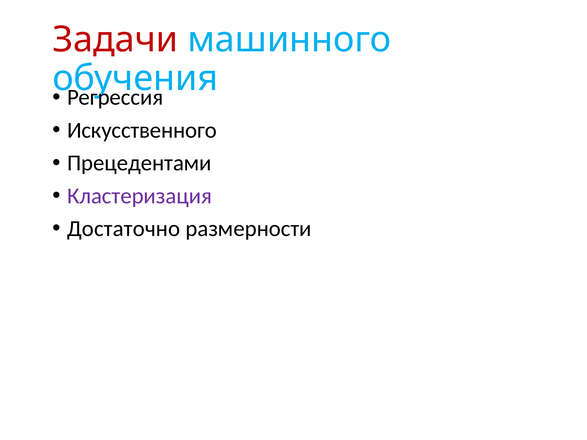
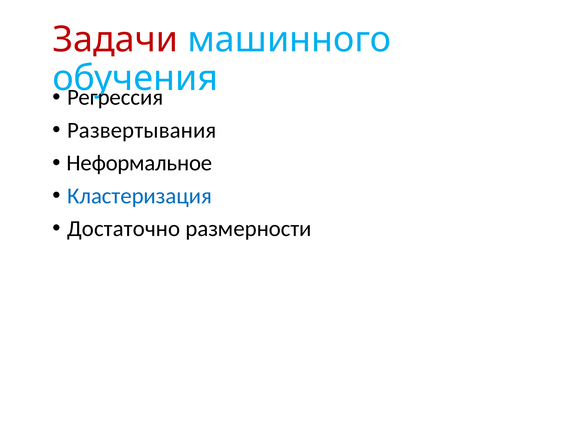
Искусственного: Искусственного -> Развертывания (142, 130)
Прецедентами: Прецедентами -> Неформальное (139, 163)
Кластеризация colour: purple -> blue (139, 196)
